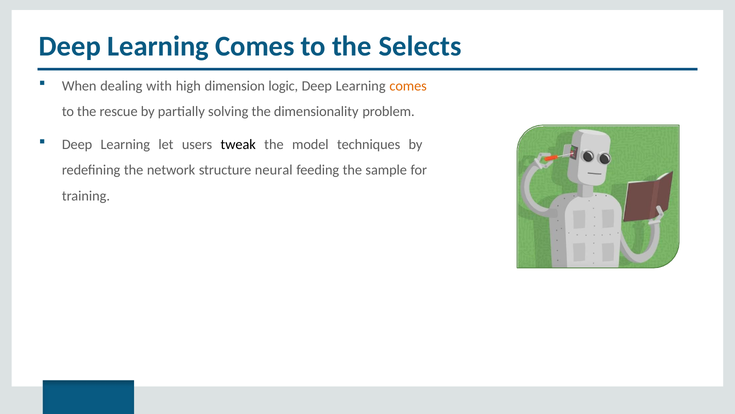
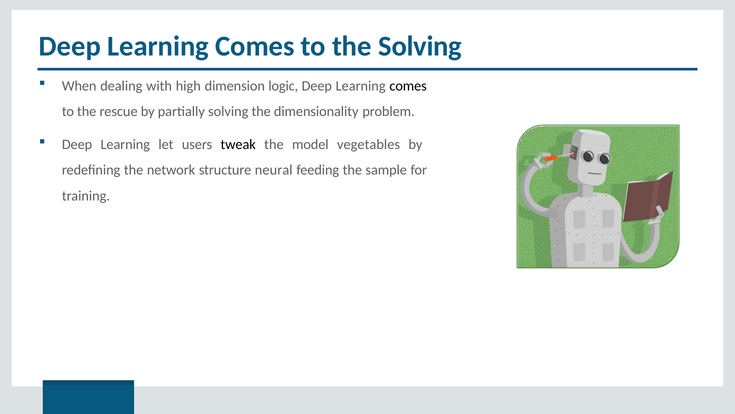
the Selects: Selects -> Solving (420, 46)
comes colour: orange -> black (408, 86)
techniques: techniques -> vegetables (369, 144)
